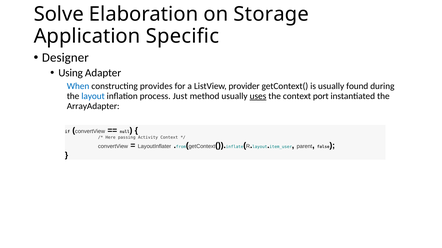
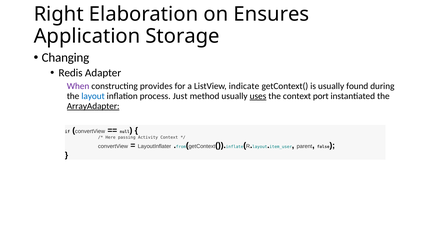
Solve: Solve -> Right (59, 14)
Storage: Storage -> Ensures (271, 14)
Specific: Specific -> Storage (183, 36)
Designer: Designer -> Changing (66, 58)
Using: Using -> Redis (71, 73)
When colour: blue -> purple (78, 86)
provider: provider -> indicate (244, 86)
ArrayAdapter underline: none -> present (93, 106)
